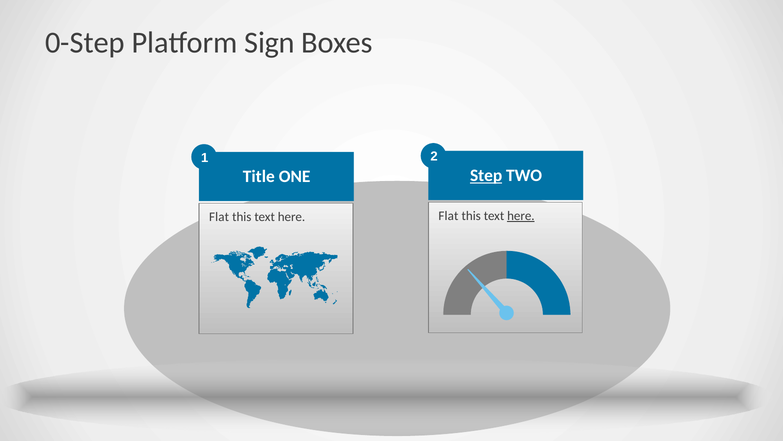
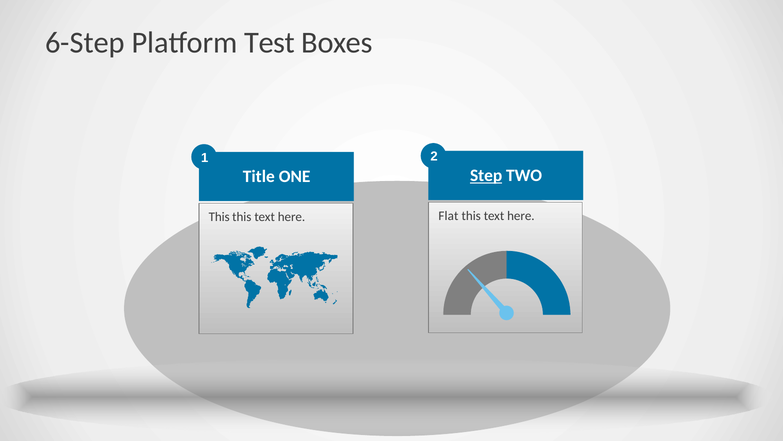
0-Step: 0-Step -> 6-Step (85, 43)
Sign: Sign -> Test (270, 43)
here underline: present -> none (521, 216)
Flat: Flat -> This (219, 217)
